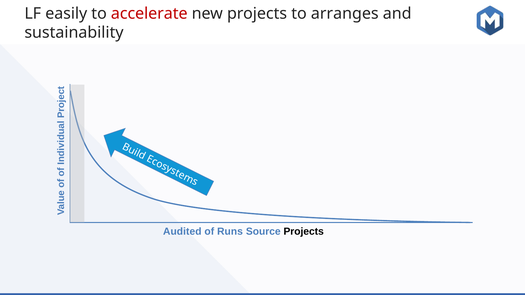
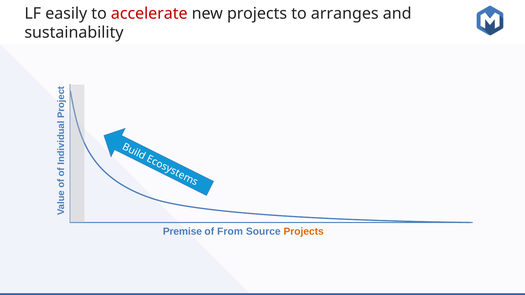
Audited: Audited -> Premise (182, 232)
Runs: Runs -> From (230, 232)
Projects colour: black -> orange (304, 232)
